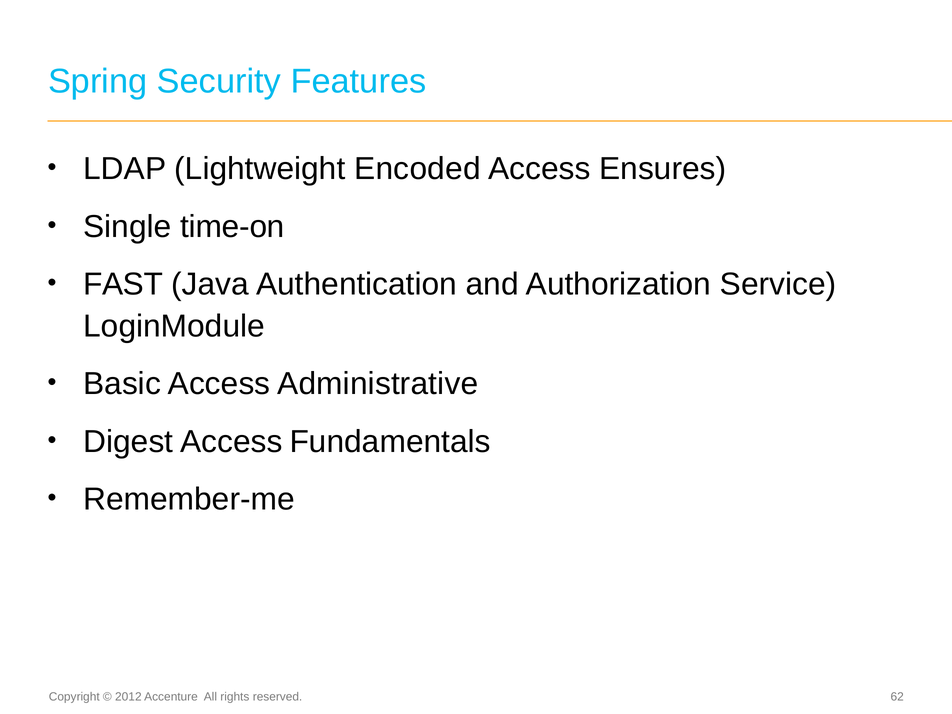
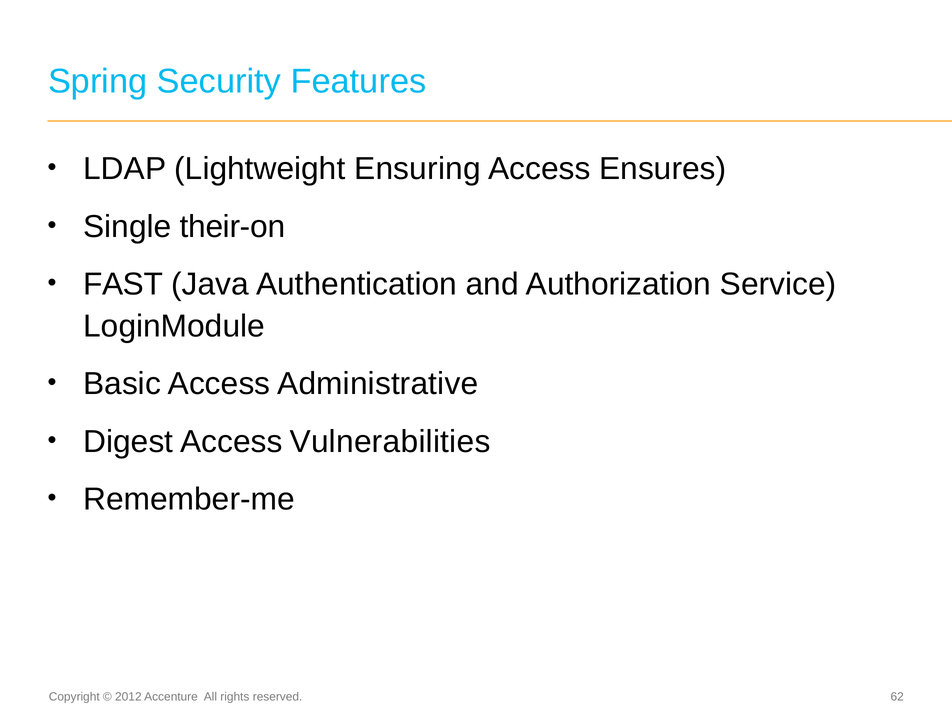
Encoded: Encoded -> Ensuring (418, 169)
time-on: time-on -> their-on (232, 227)
Fundamentals: Fundamentals -> Vulnerabilities (390, 442)
